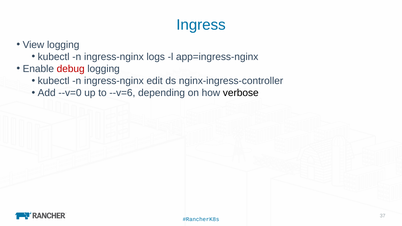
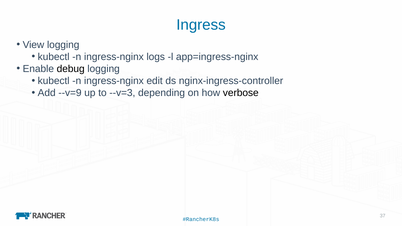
debug colour: red -> black (71, 69)
--v=0: --v=0 -> --v=9 (70, 93)
--v=6: --v=6 -> --v=3 (122, 93)
